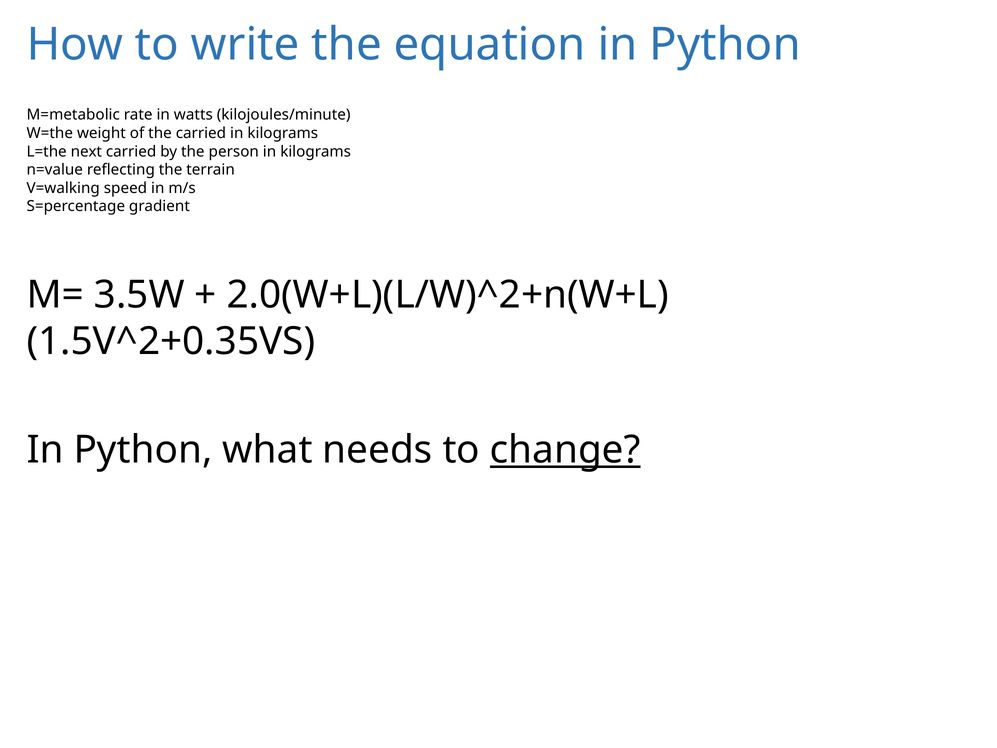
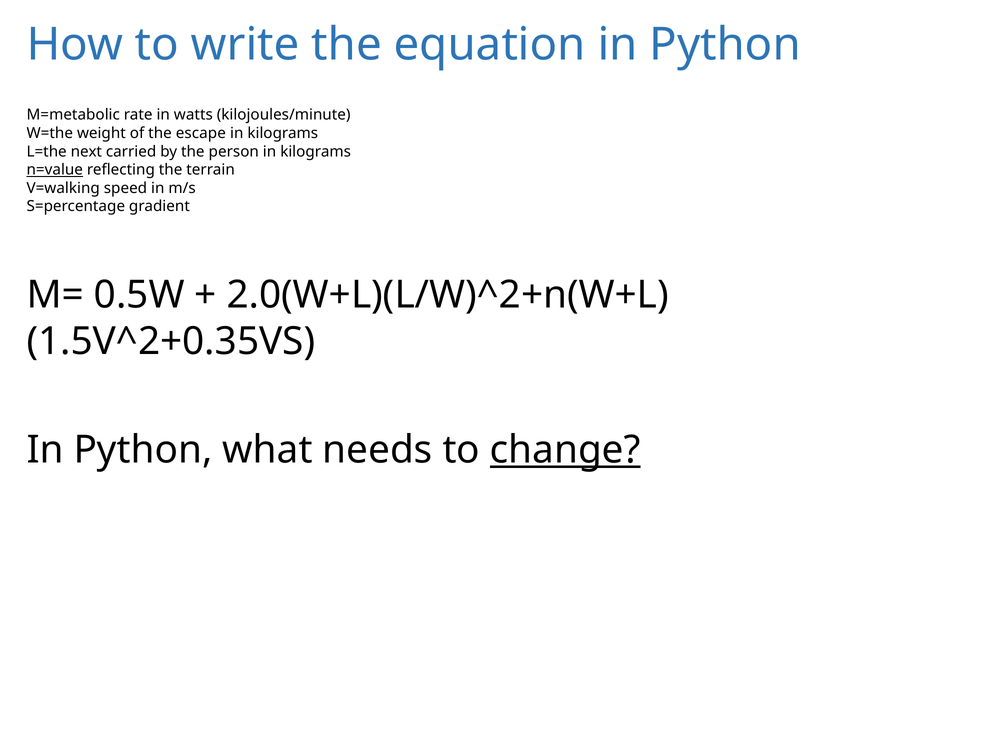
the carried: carried -> escape (201, 133)
n=value underline: none -> present (55, 170)
3.5W: 3.5W -> 0.5W (139, 295)
